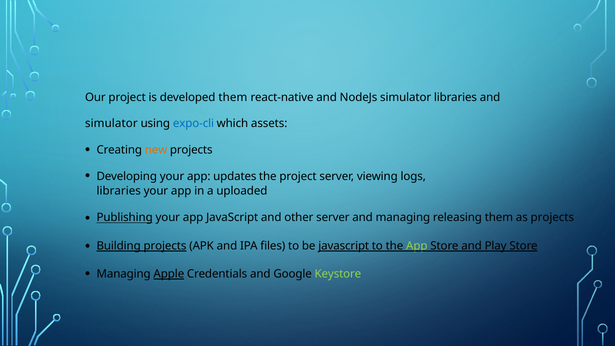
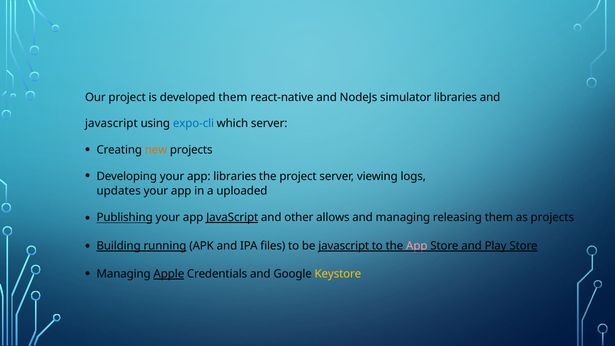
simulator: simulator -> javascript (111, 124)
which assets: assets -> server (269, 124)
app updates: updates -> libraries (235, 176)
libraries: libraries -> updates (119, 191)
JavaScript underline: none -> present (232, 217)
other server: server -> allows (333, 217)
Building projects: projects -> running (165, 246)
App colour: light green -> pink (417, 246)
Keystore colour: light green -> yellow (338, 274)
